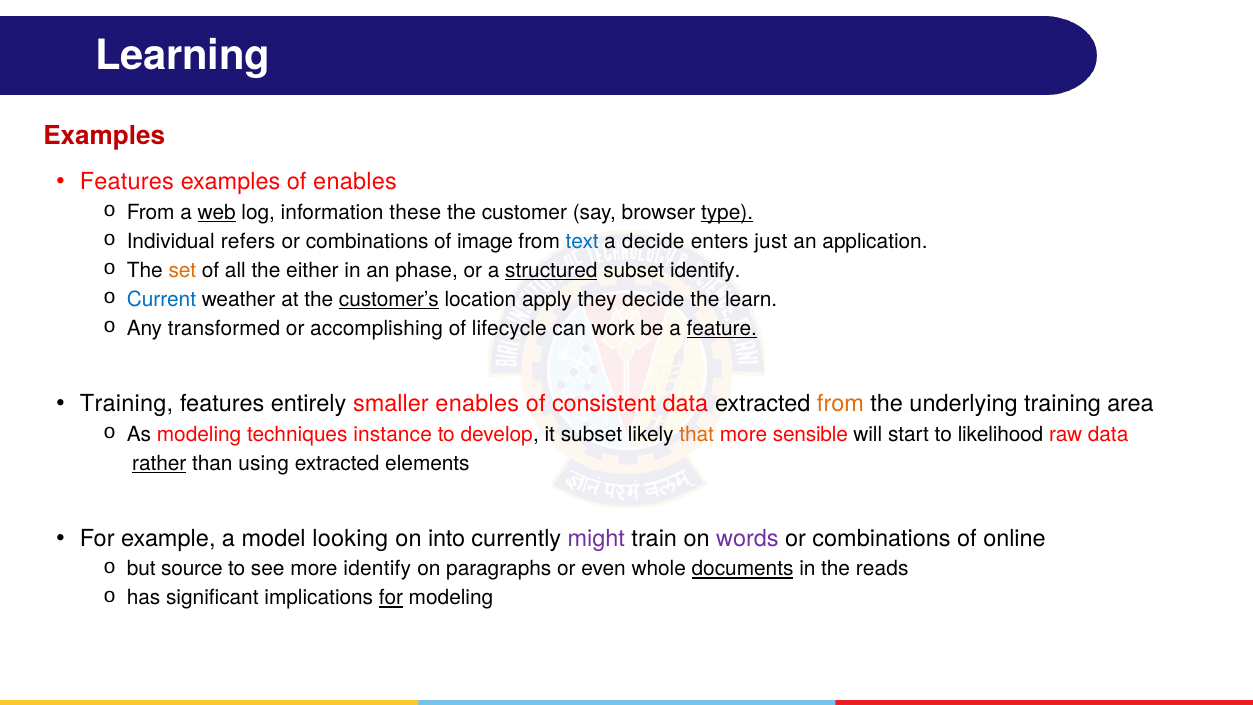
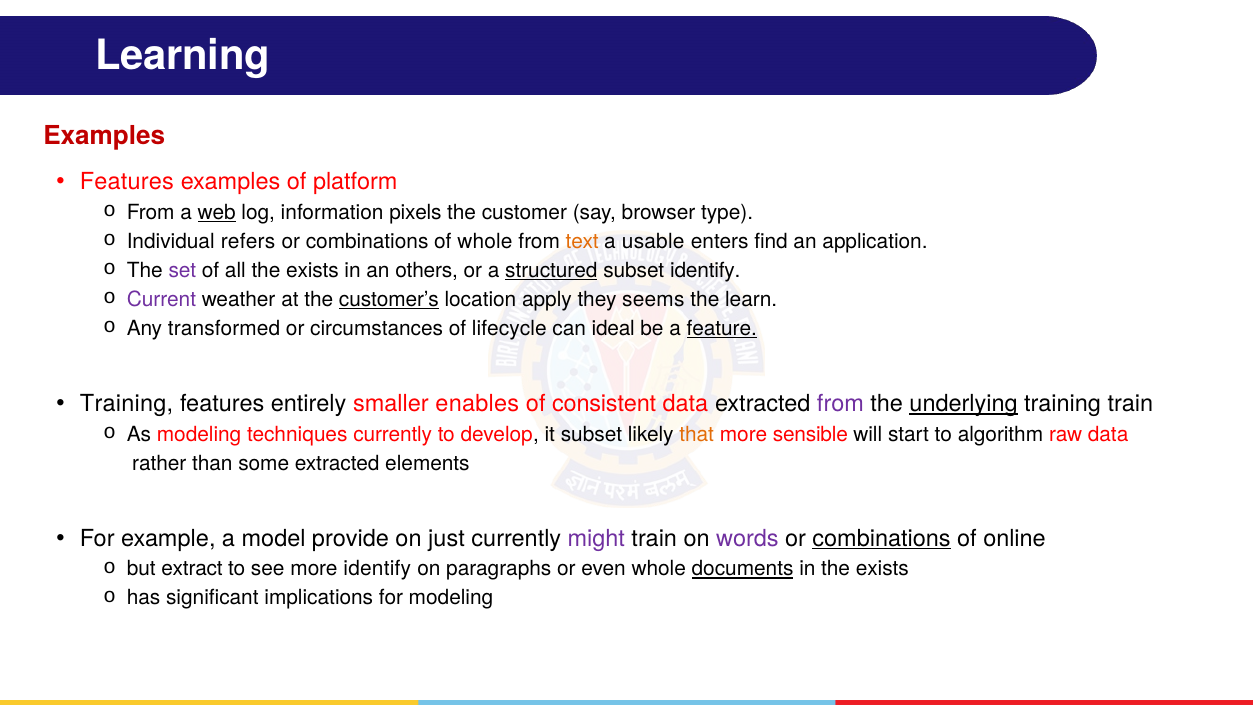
of enables: enables -> platform (355, 182)
these: these -> pixels (415, 212)
type underline: present -> none (727, 212)
of image: image -> whole (485, 241)
text colour: blue -> orange (582, 241)
a decide: decide -> usable (653, 241)
just: just -> find (771, 241)
set colour: orange -> purple (182, 270)
all the either: either -> exists (312, 270)
phase: phase -> others (427, 270)
Current colour: blue -> purple (161, 299)
they decide: decide -> seems (653, 299)
accomplishing: accomplishing -> circumstances (377, 328)
work: work -> ideal (613, 328)
from colour: orange -> purple (840, 404)
underlying underline: none -> present (964, 404)
training area: area -> train (1130, 404)
techniques instance: instance -> currently (393, 434)
likelihood: likelihood -> algorithm (1000, 434)
rather underline: present -> none (159, 463)
using: using -> some (264, 463)
looking: looking -> provide (350, 538)
into: into -> just (446, 538)
combinations underline: none -> present (882, 538)
source: source -> extract (192, 569)
in the reads: reads -> exists (882, 569)
for underline: present -> none (391, 598)
